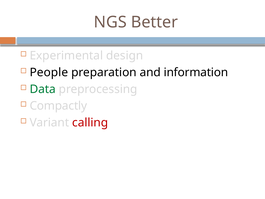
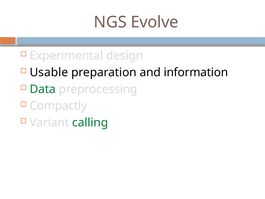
Better: Better -> Evolve (155, 22)
People: People -> Usable (49, 72)
calling colour: red -> green (90, 122)
